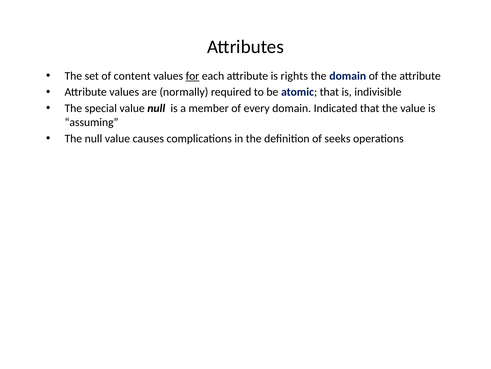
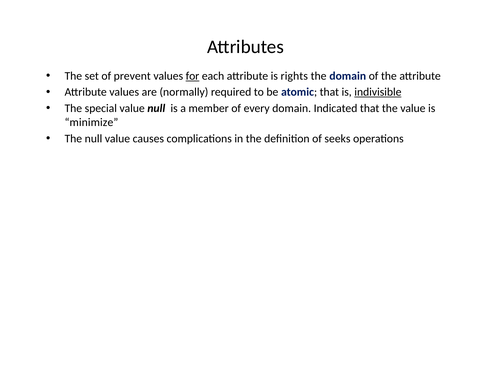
content: content -> prevent (132, 76)
indivisible underline: none -> present (378, 92)
assuming: assuming -> minimize (91, 122)
